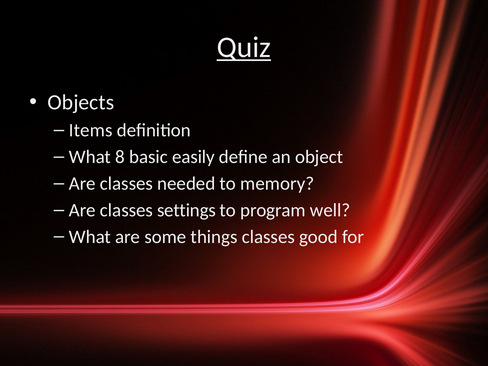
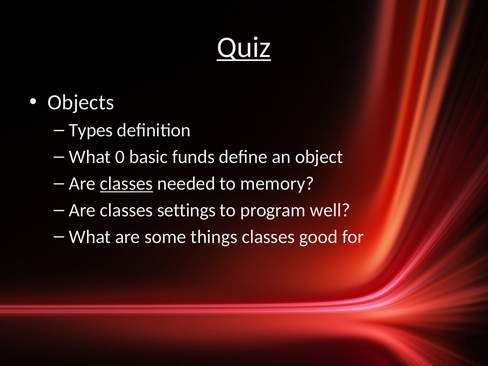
Items: Items -> Types (91, 130)
8: 8 -> 0 (120, 157)
easily: easily -> funds (193, 157)
classes underline: none -> present (126, 184)
